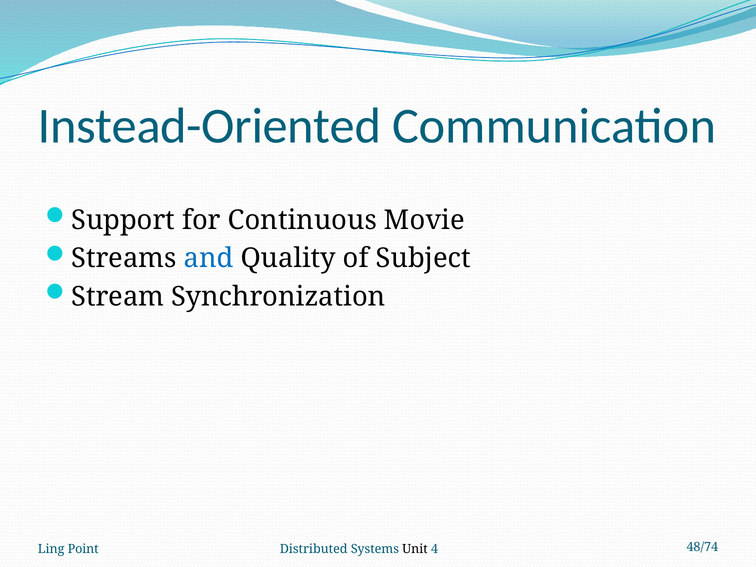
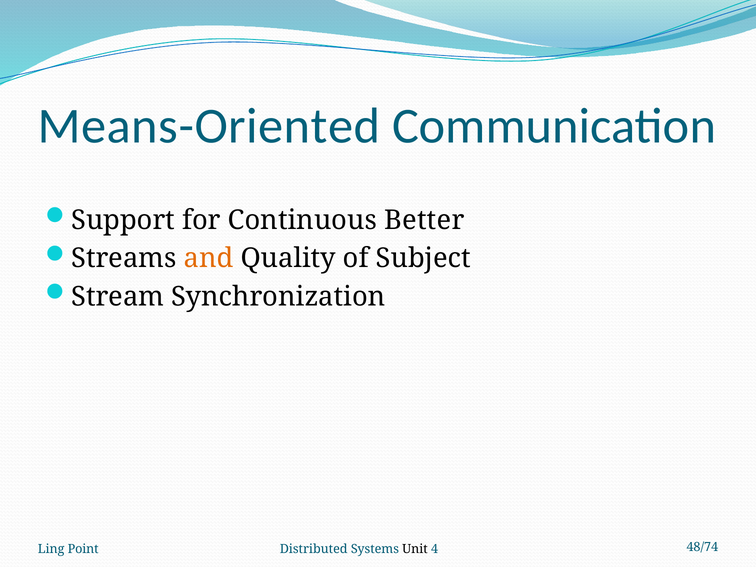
Instead-Oriented: Instead-Oriented -> Means-Oriented (209, 126)
Movie: Movie -> Better (424, 220)
and colour: blue -> orange (209, 258)
